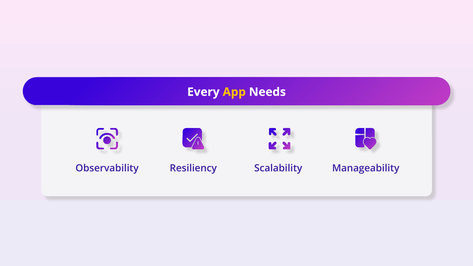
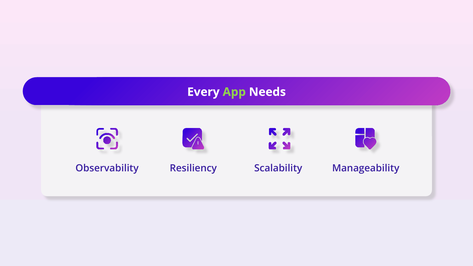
App colour: yellow -> light green (234, 92)
